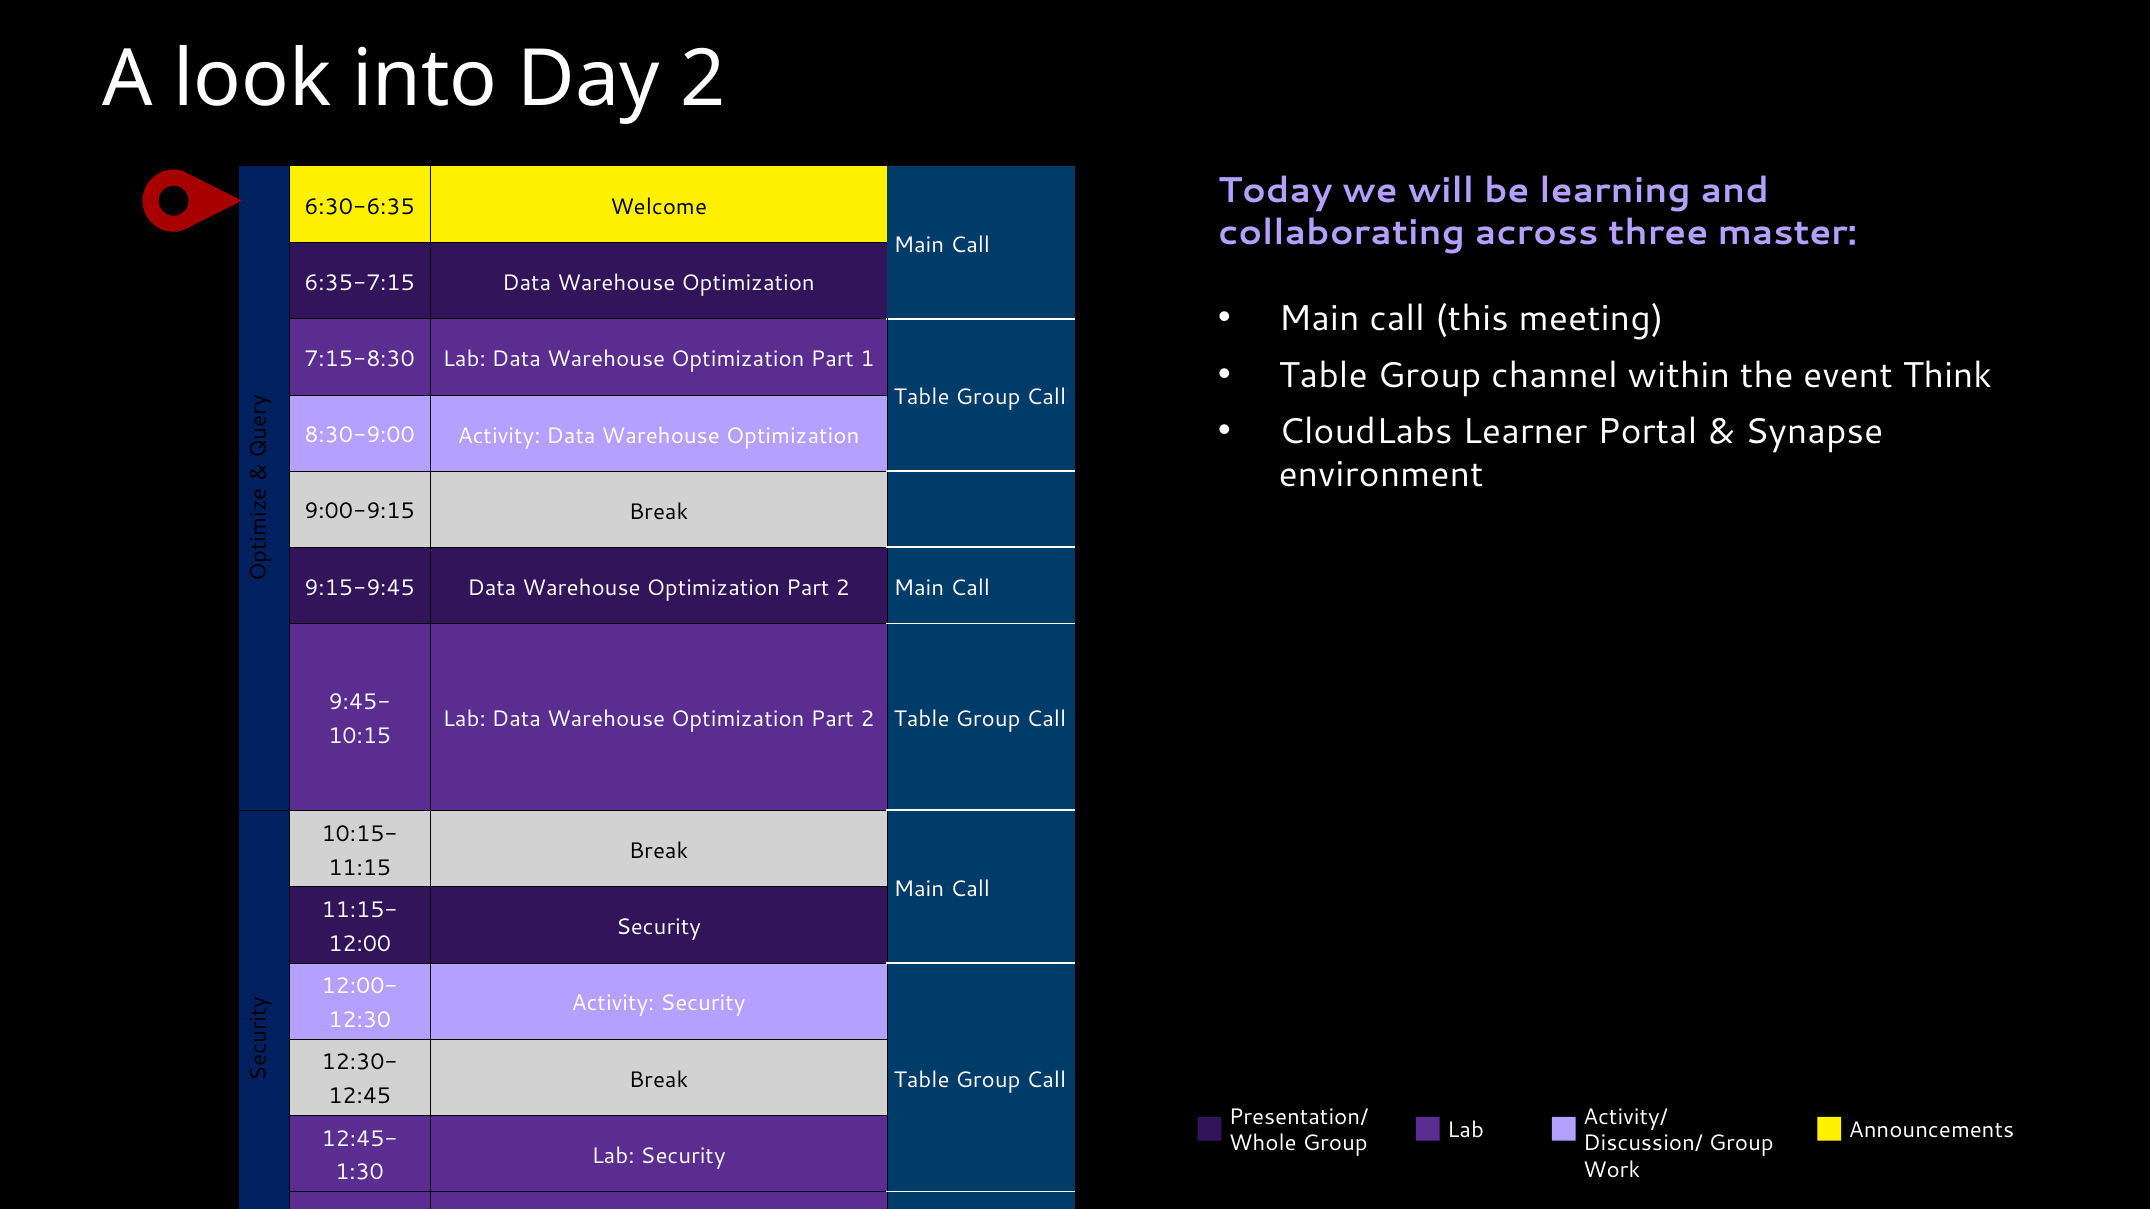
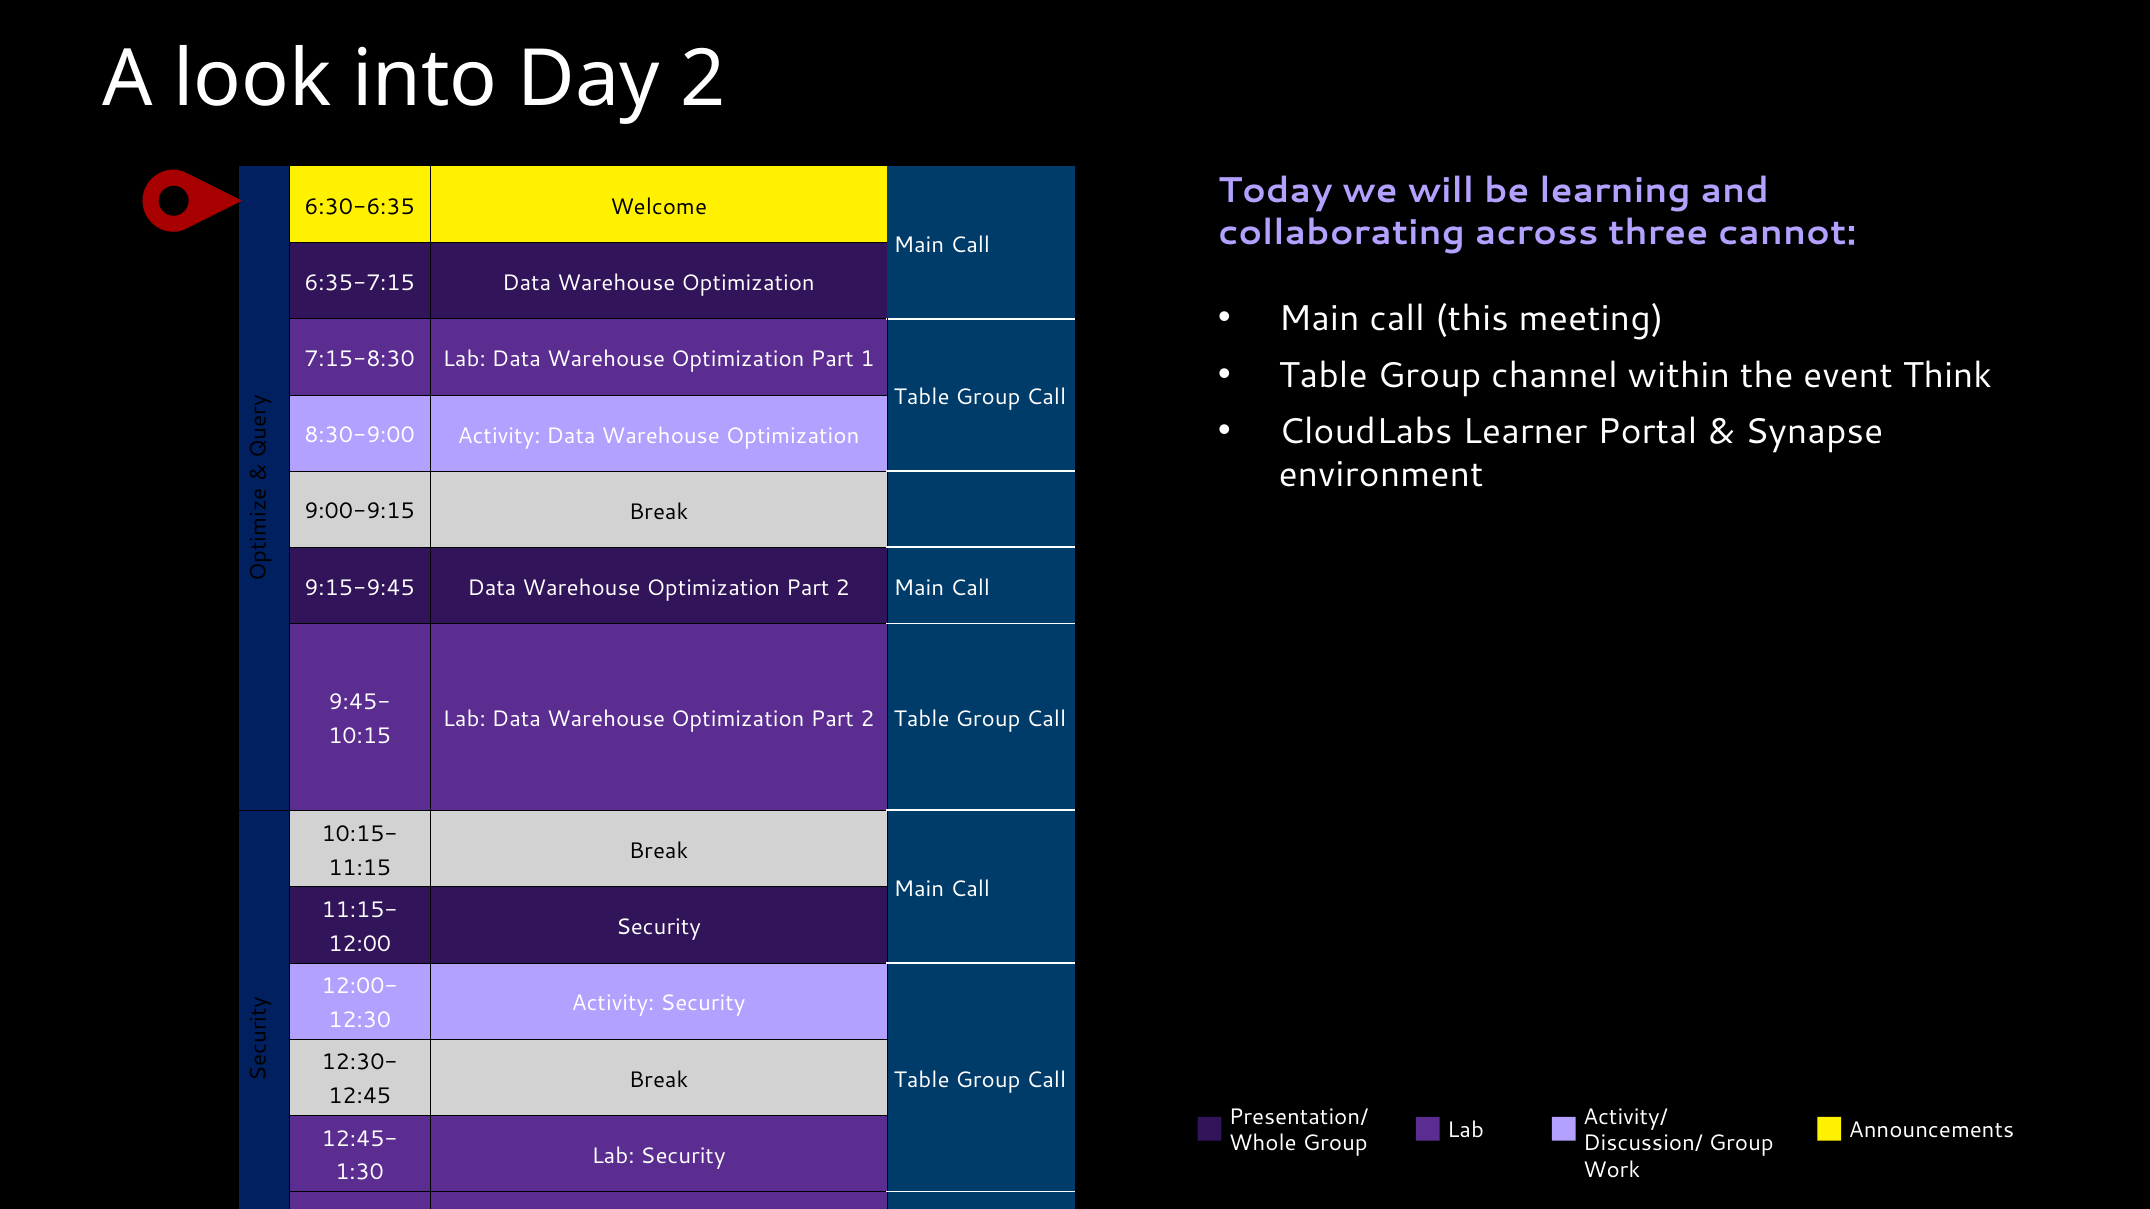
master: master -> cannot (1787, 233)
